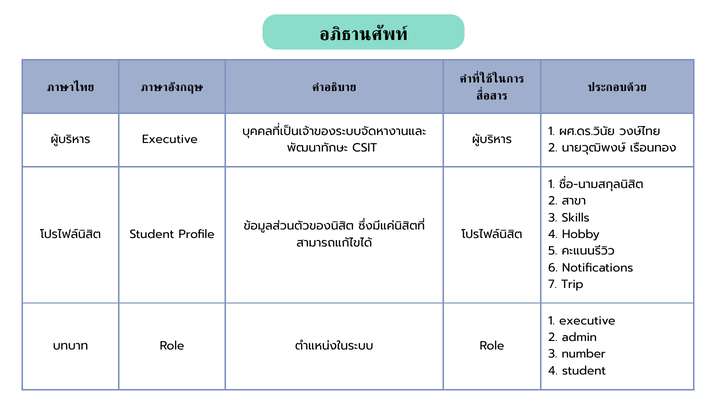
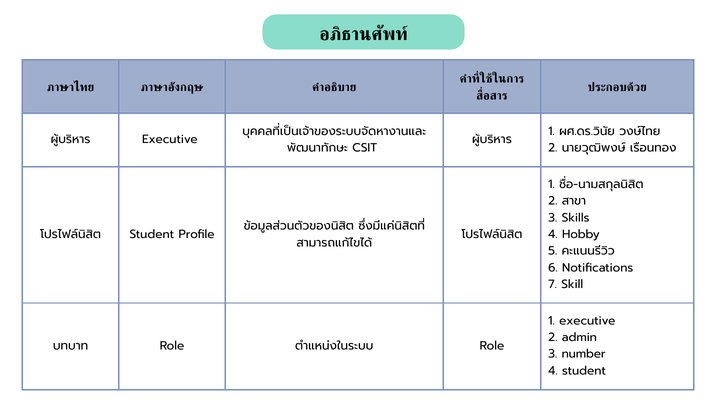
Trip: Trip -> Skill (572, 284)
